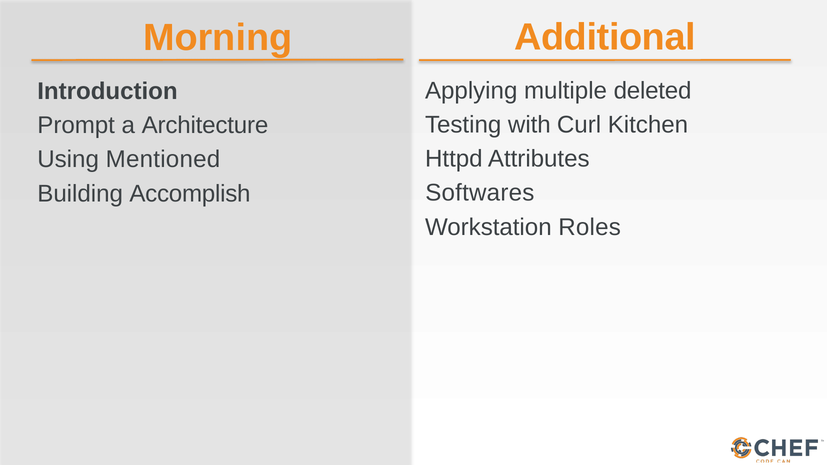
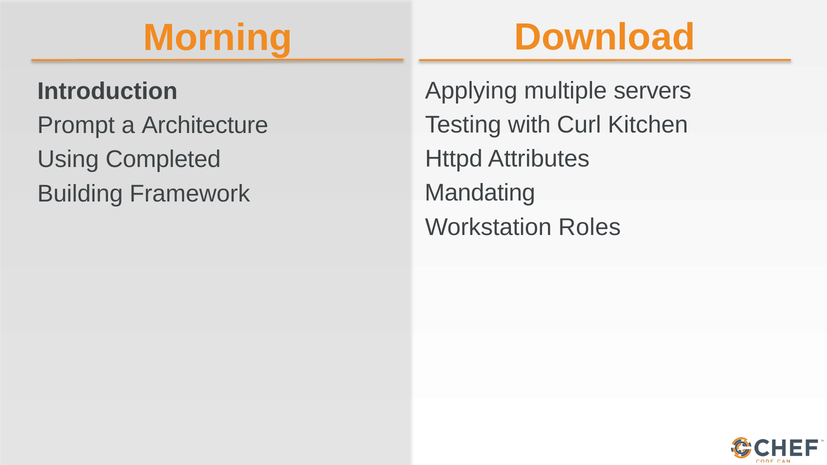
Additional: Additional -> Download (605, 37)
deleted: deleted -> servers (653, 91)
Mentioned: Mentioned -> Completed (163, 160)
Softwares: Softwares -> Mandating (480, 193)
Accomplish: Accomplish -> Framework (190, 194)
